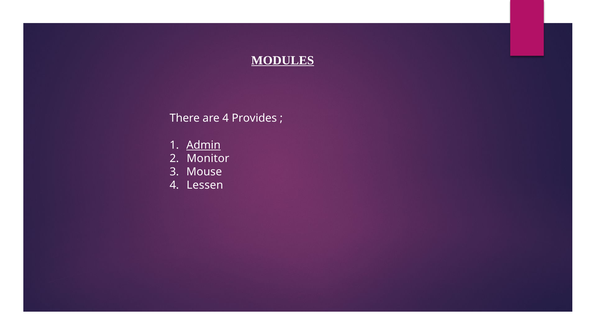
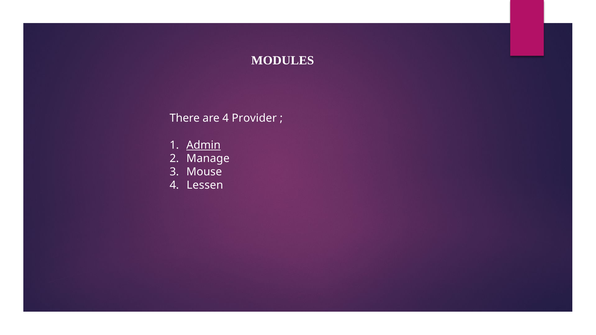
MODULES underline: present -> none (283, 60)
Provides: Provides -> Provider (254, 118)
Monitor: Monitor -> Manage (208, 159)
